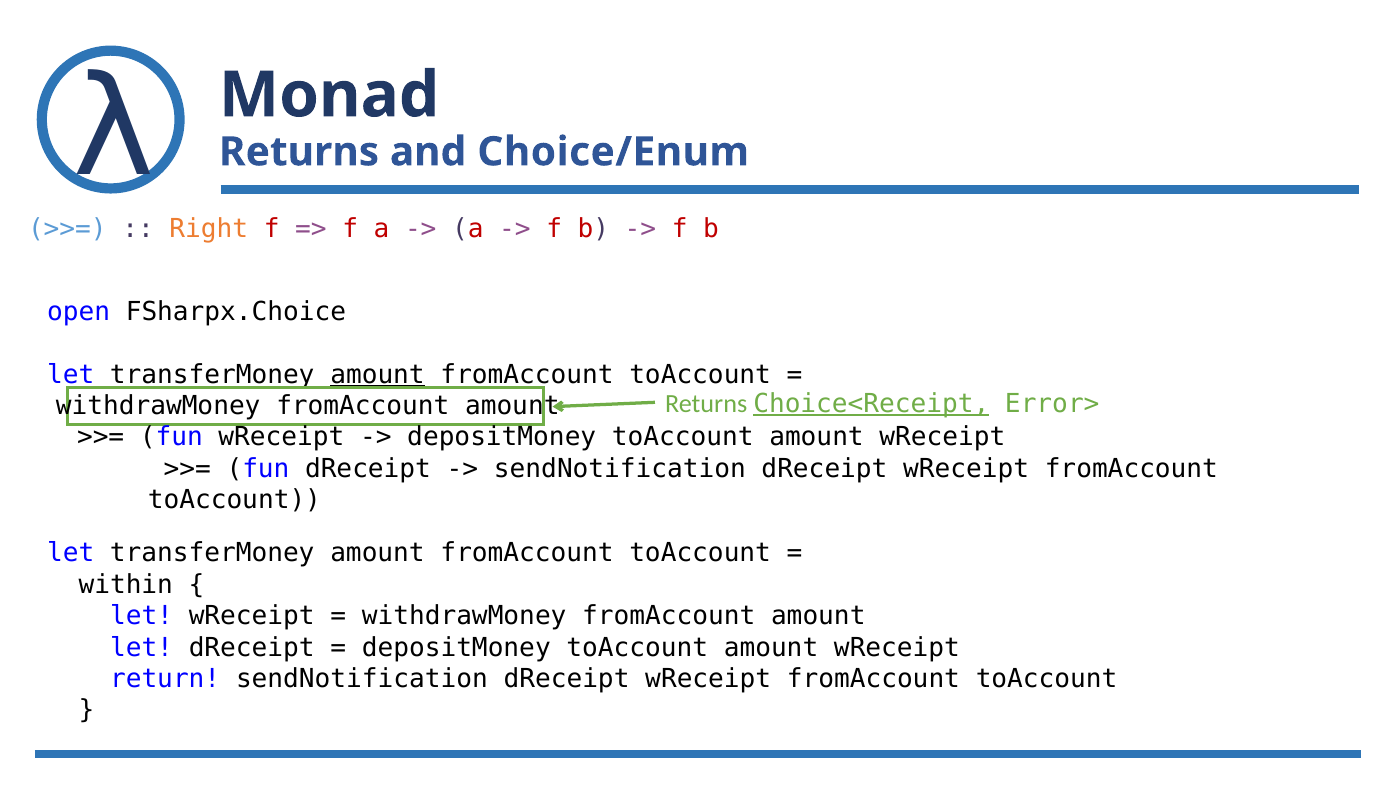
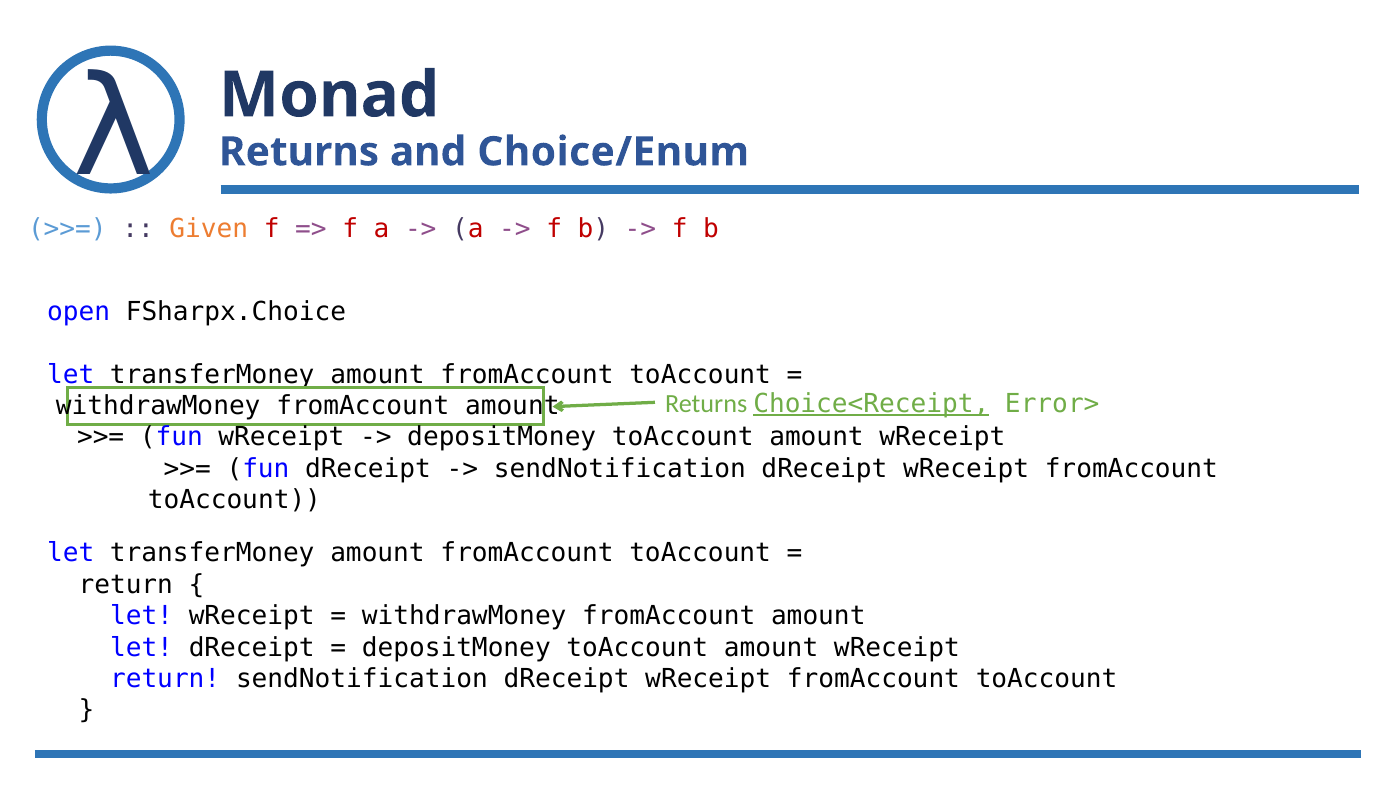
Right: Right -> Given (209, 229)
amount underline: present -> none (378, 374)
within: within -> return (126, 584)
